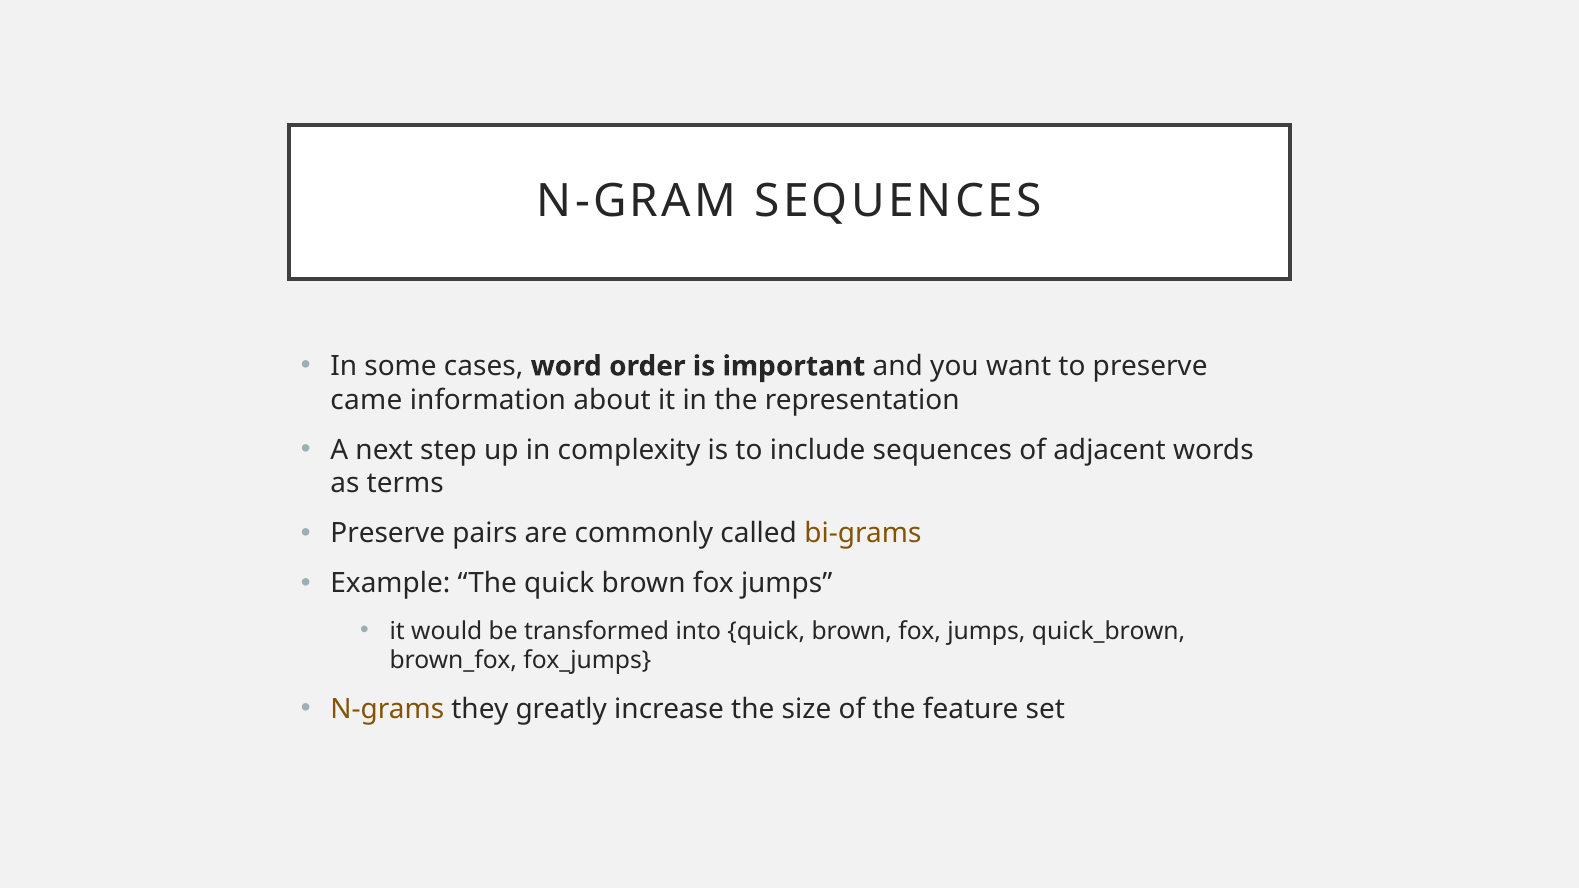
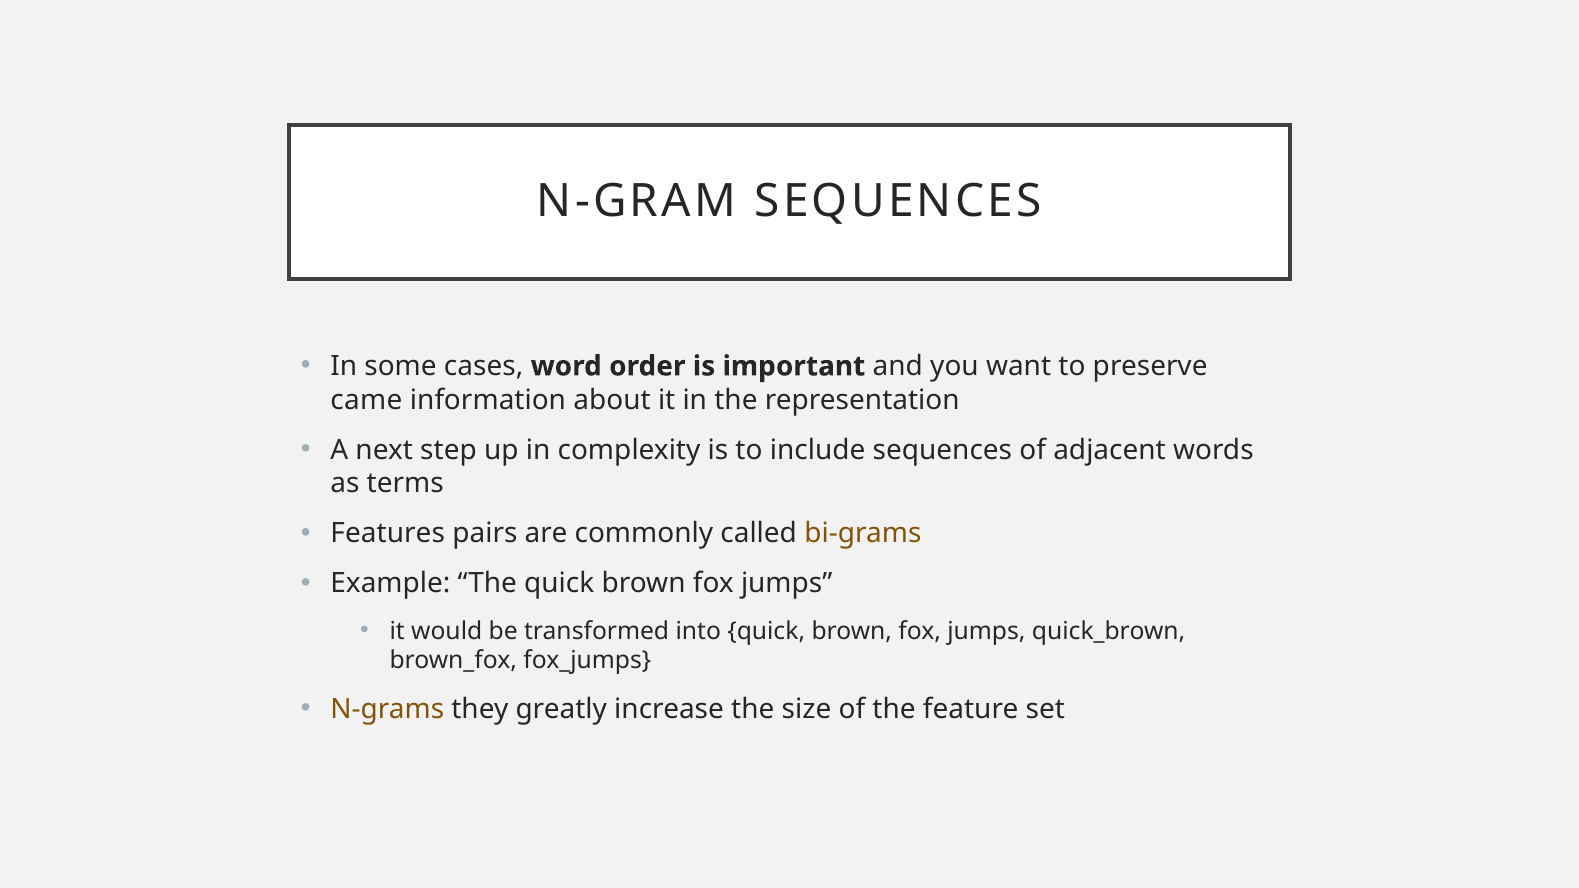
Preserve: Preserve -> Features (388, 534)
